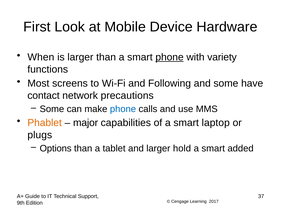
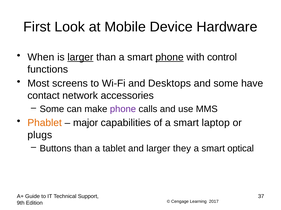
larger underline: none -> present (80, 57)
variety: variety -> control (222, 57)
Following: Following -> Desktops (169, 84)
precautions: precautions -> accessories (127, 96)
phone colour: blue -> purple (123, 109)
Options: Options -> Buttons (56, 149)
hold: hold -> they (182, 149)
added: added -> optical (241, 149)
